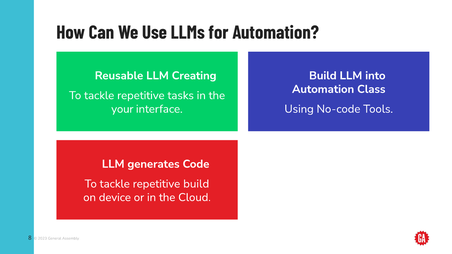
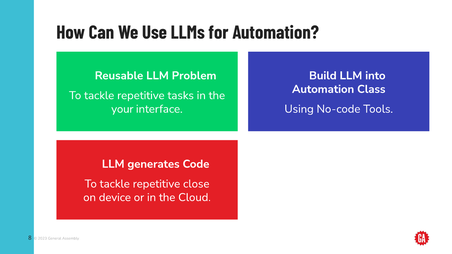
Creating: Creating -> Problem (194, 76)
repetitive build: build -> close (196, 184)
